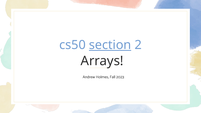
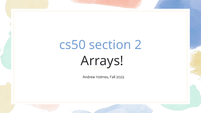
section underline: present -> none (110, 45)
